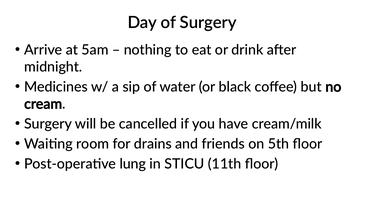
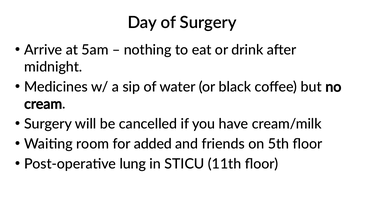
drains: drains -> added (153, 143)
